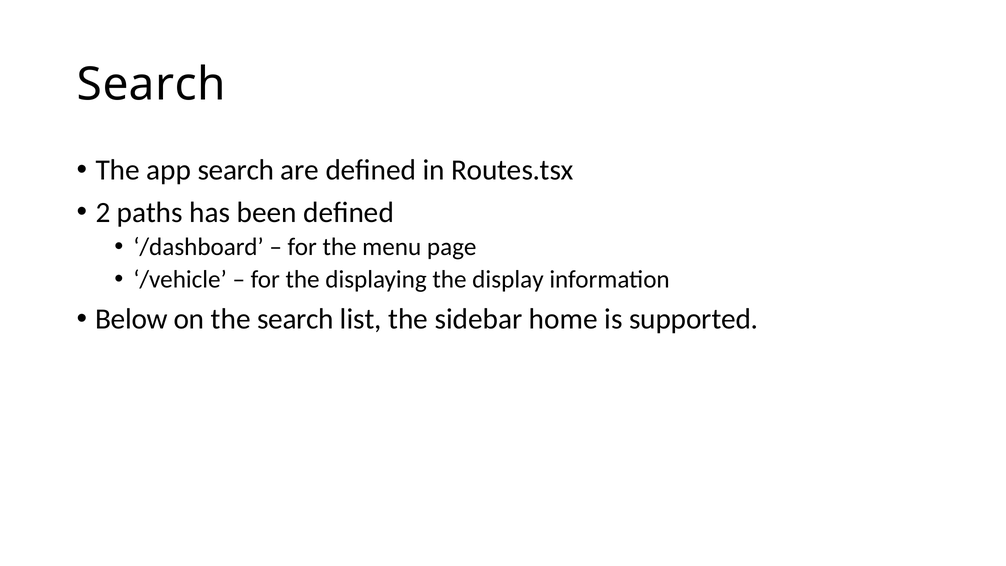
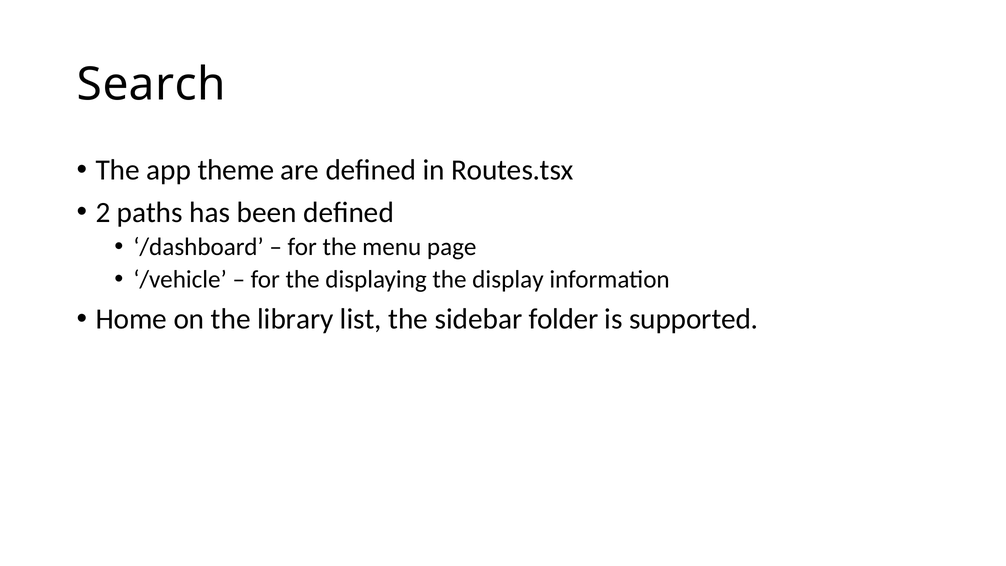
app search: search -> theme (236, 170)
Below: Below -> Home (131, 319)
the search: search -> library (295, 319)
home: home -> folder (564, 319)
